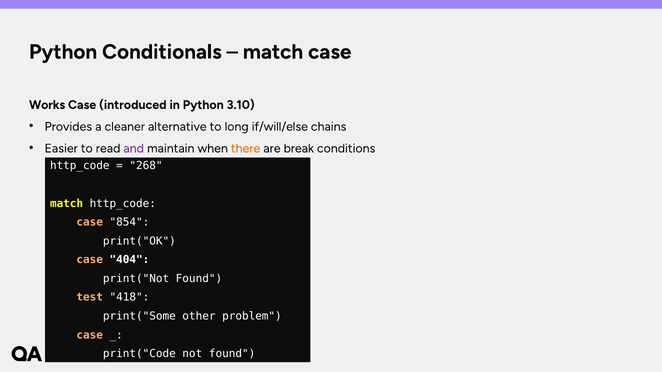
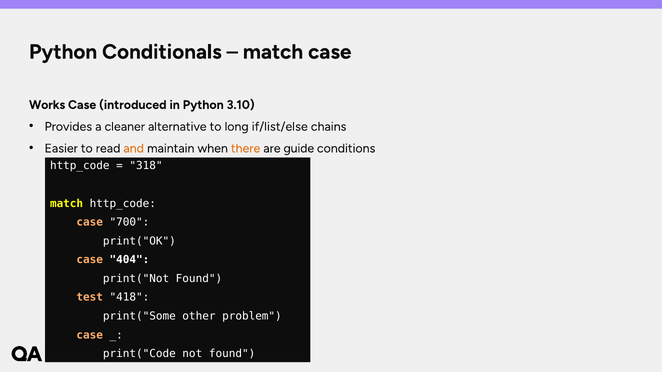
if/will/else: if/will/else -> if/list/else (280, 127)
and colour: purple -> orange (134, 148)
break: break -> guide (299, 148)
268: 268 -> 318 (146, 166)
854: 854 -> 700 (129, 222)
